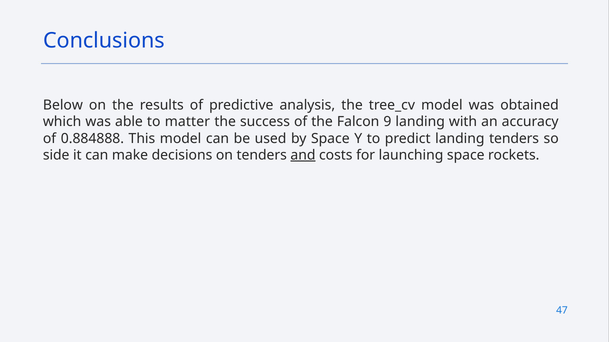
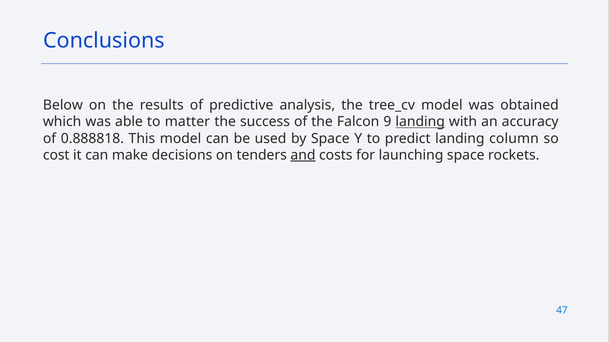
landing underline: none -> present (420, 122)
0.884888: 0.884888 -> 0.888818 (92, 139)
landing tenders: tenders -> column (514, 139)
side: side -> cost (56, 155)
